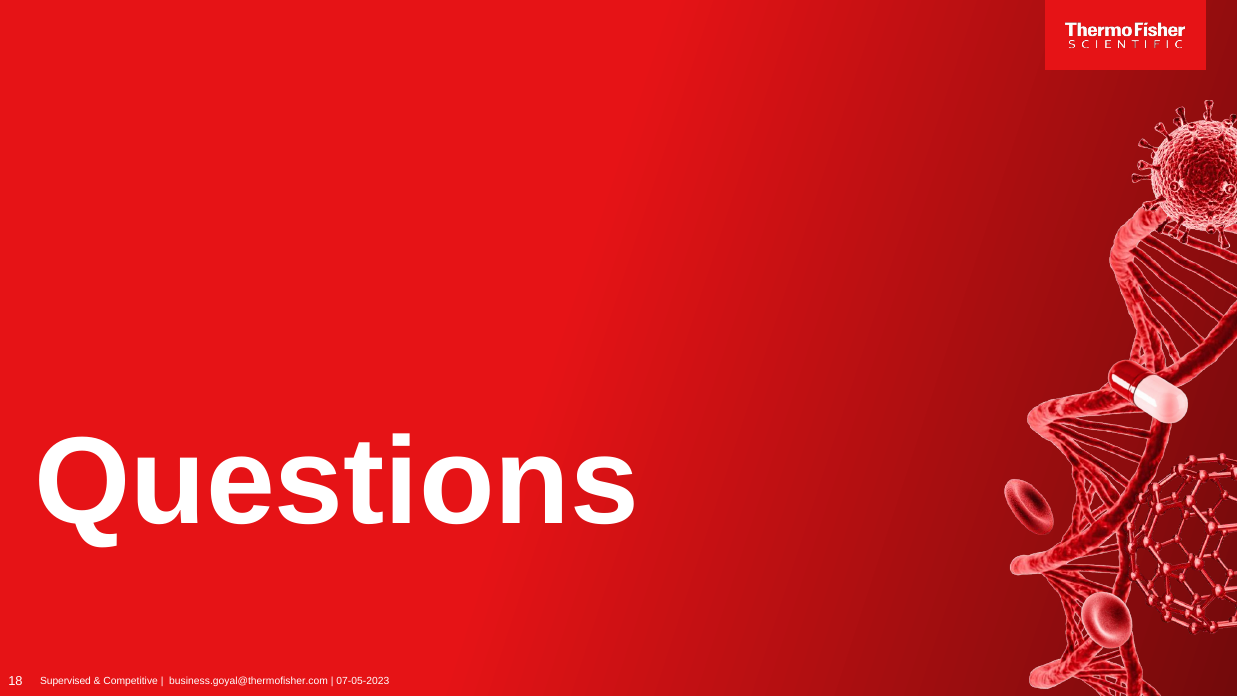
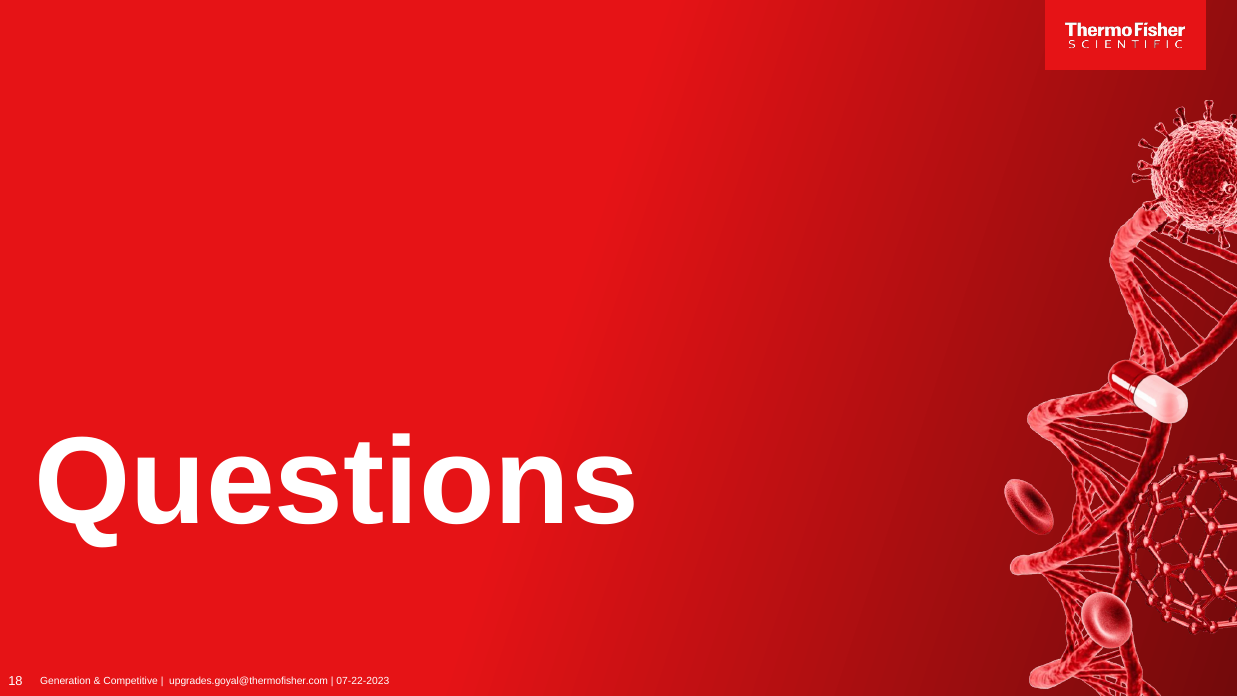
Supervised: Supervised -> Generation (66, 681)
business.goyal@thermofisher.com: business.goyal@thermofisher.com -> upgrades.goyal@thermofisher.com (249, 681)
07-05-2023: 07-05-2023 -> 07-22-2023 (363, 681)
